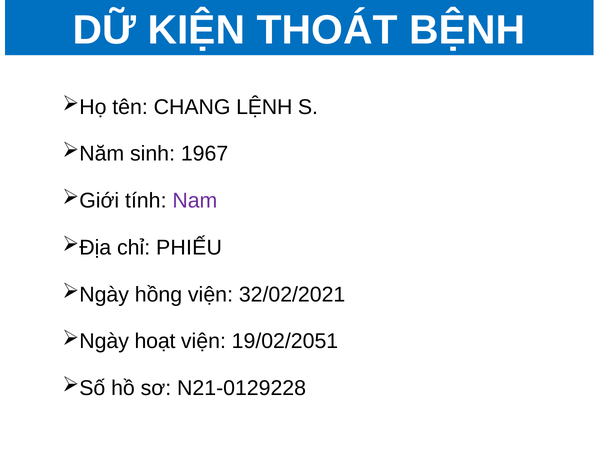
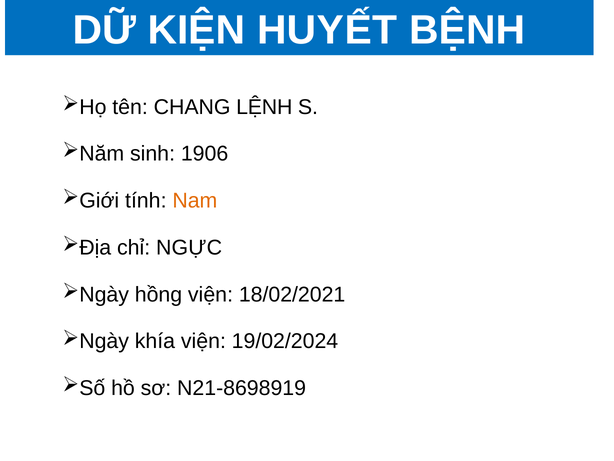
THOÁT: THOÁT -> HUYẾT (327, 30)
1967: 1967 -> 1906 (205, 154)
Nam colour: purple -> orange (195, 201)
PHIẾU: PHIẾU -> NGỰC (189, 247)
32/02/2021: 32/02/2021 -> 18/02/2021 (292, 294)
hoạt: hoạt -> khía (155, 341)
19/02/2051: 19/02/2051 -> 19/02/2024 (285, 341)
N21-0129228: N21-0129228 -> N21-8698919 (242, 388)
